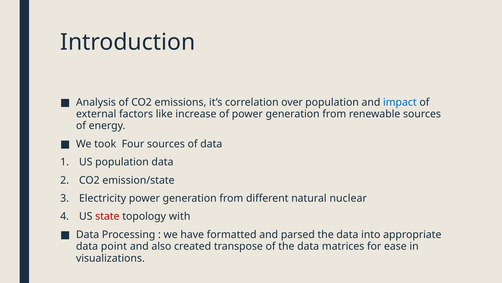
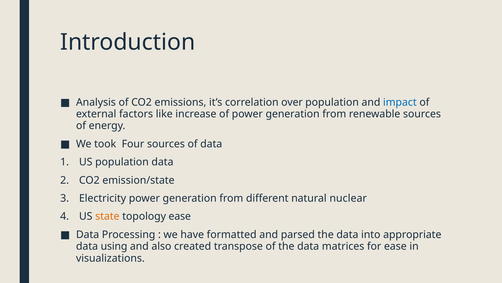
state colour: red -> orange (107, 216)
topology with: with -> ease (180, 216)
point: point -> using (114, 246)
